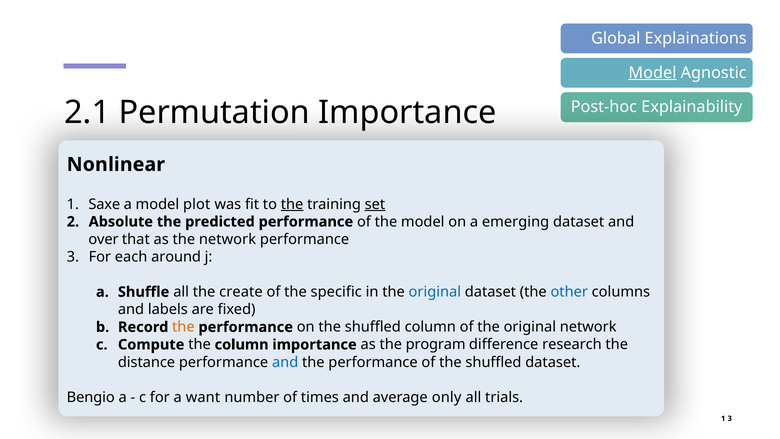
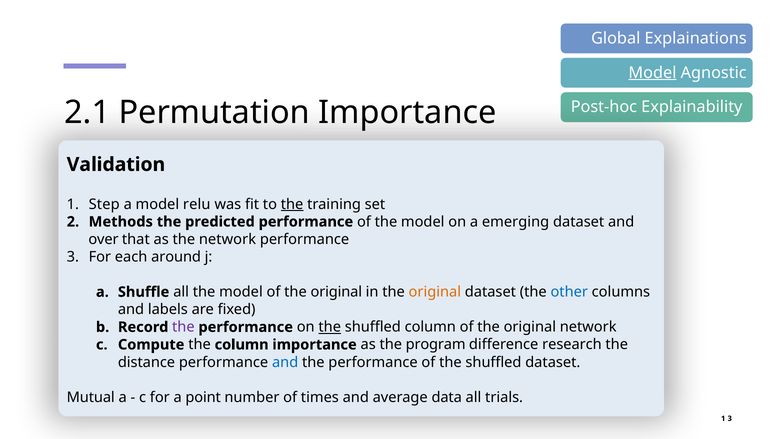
Nonlinear: Nonlinear -> Validation (116, 164)
Saxe: Saxe -> Step (104, 204)
plot: plot -> relu (197, 204)
set underline: present -> none (375, 204)
Absolute: Absolute -> Methods (121, 222)
all the create: create -> model (241, 292)
specific: specific -> original (336, 292)
original colour: blue -> orange (435, 292)
the colour: orange -> purple (183, 327)
the underline: none -> present (330, 327)
Bengio: Bengio -> Mutual (91, 397)
want: want -> point (203, 397)
only: only -> data (447, 397)
